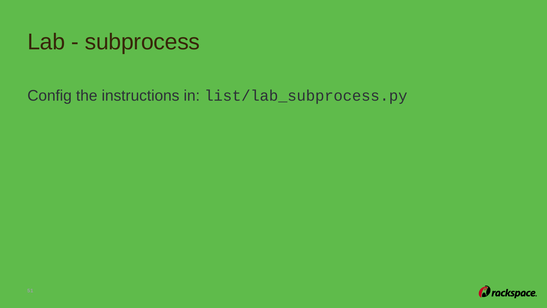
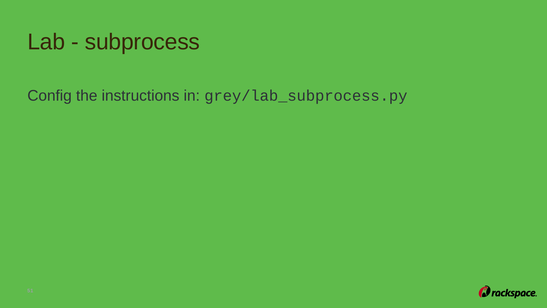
list/lab_subprocess.py: list/lab_subprocess.py -> grey/lab_subprocess.py (306, 96)
